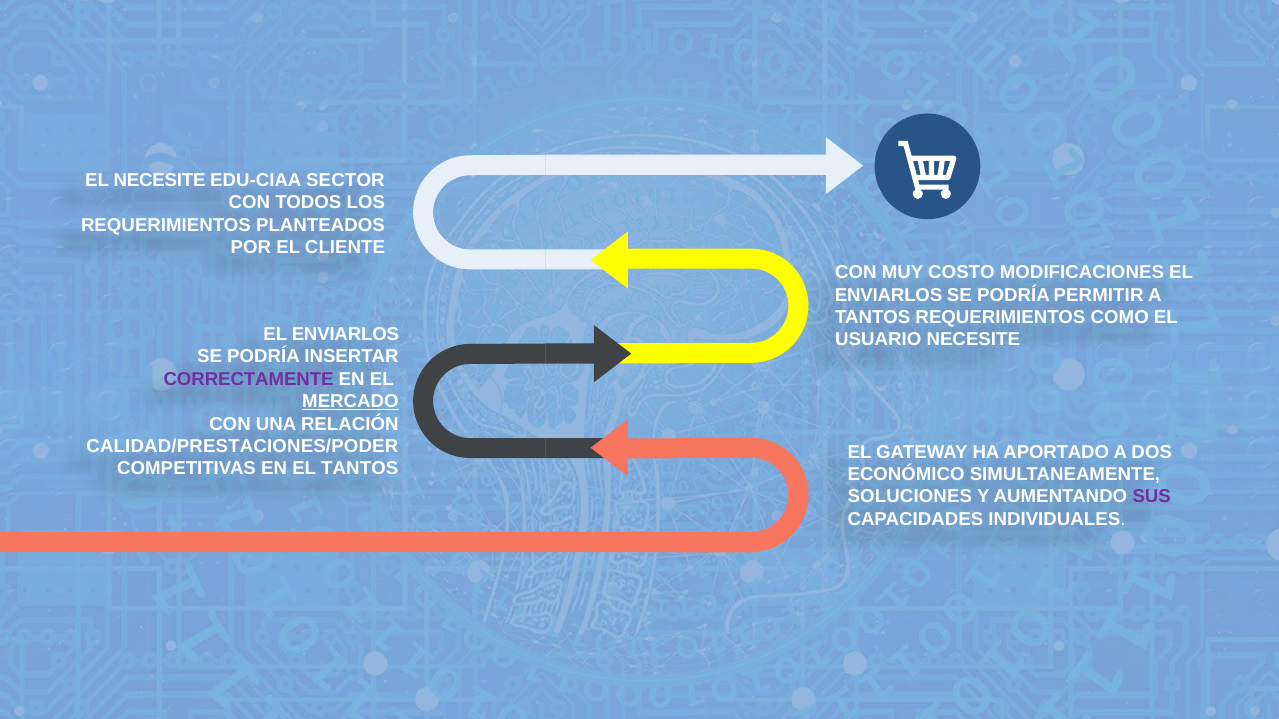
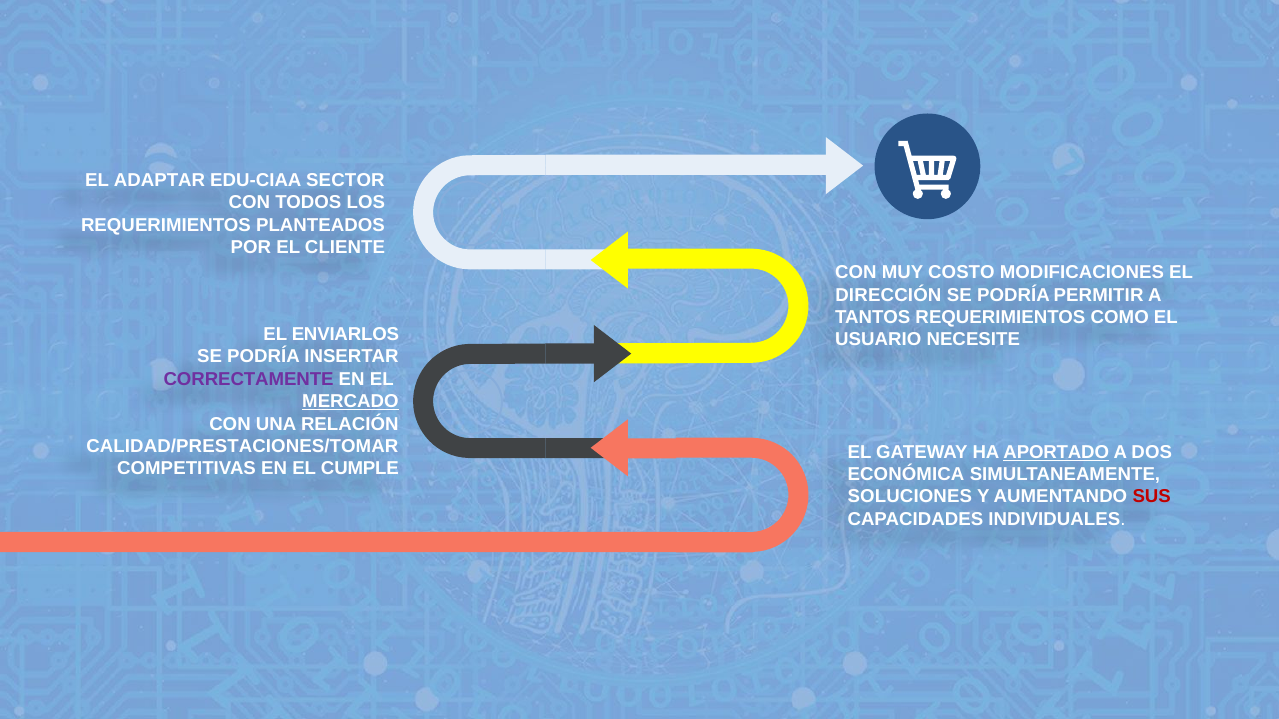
EL NECESITE: NECESITE -> ADAPTAR (159, 181)
ENVIARLOS: ENVIARLOS -> DIRECCIÓN (888, 295)
CALIDAD/PRESTACIONES/PODER: CALIDAD/PRESTACIONES/PODER -> CALIDAD/PRESTACIONES/TOMAR (242, 446)
APORTADO underline: none -> present (1056, 452)
EL TANTOS: TANTOS -> CUMPLE (360, 469)
ECONÓMICO: ECONÓMICO -> ECONÓMICA (906, 475)
SUS colour: purple -> red (1152, 497)
